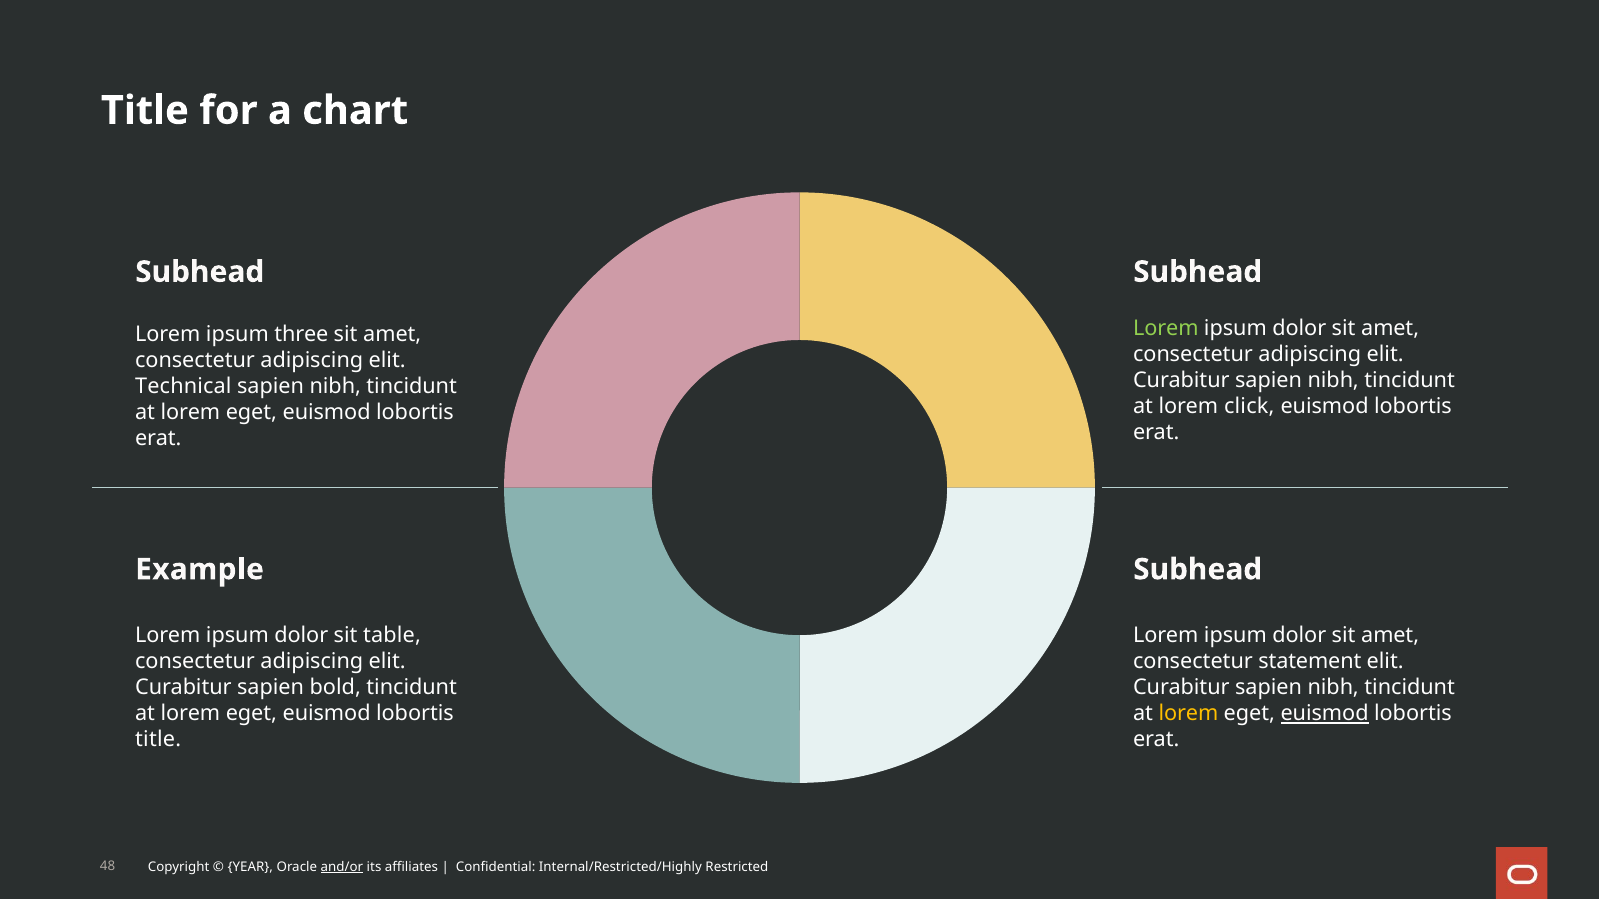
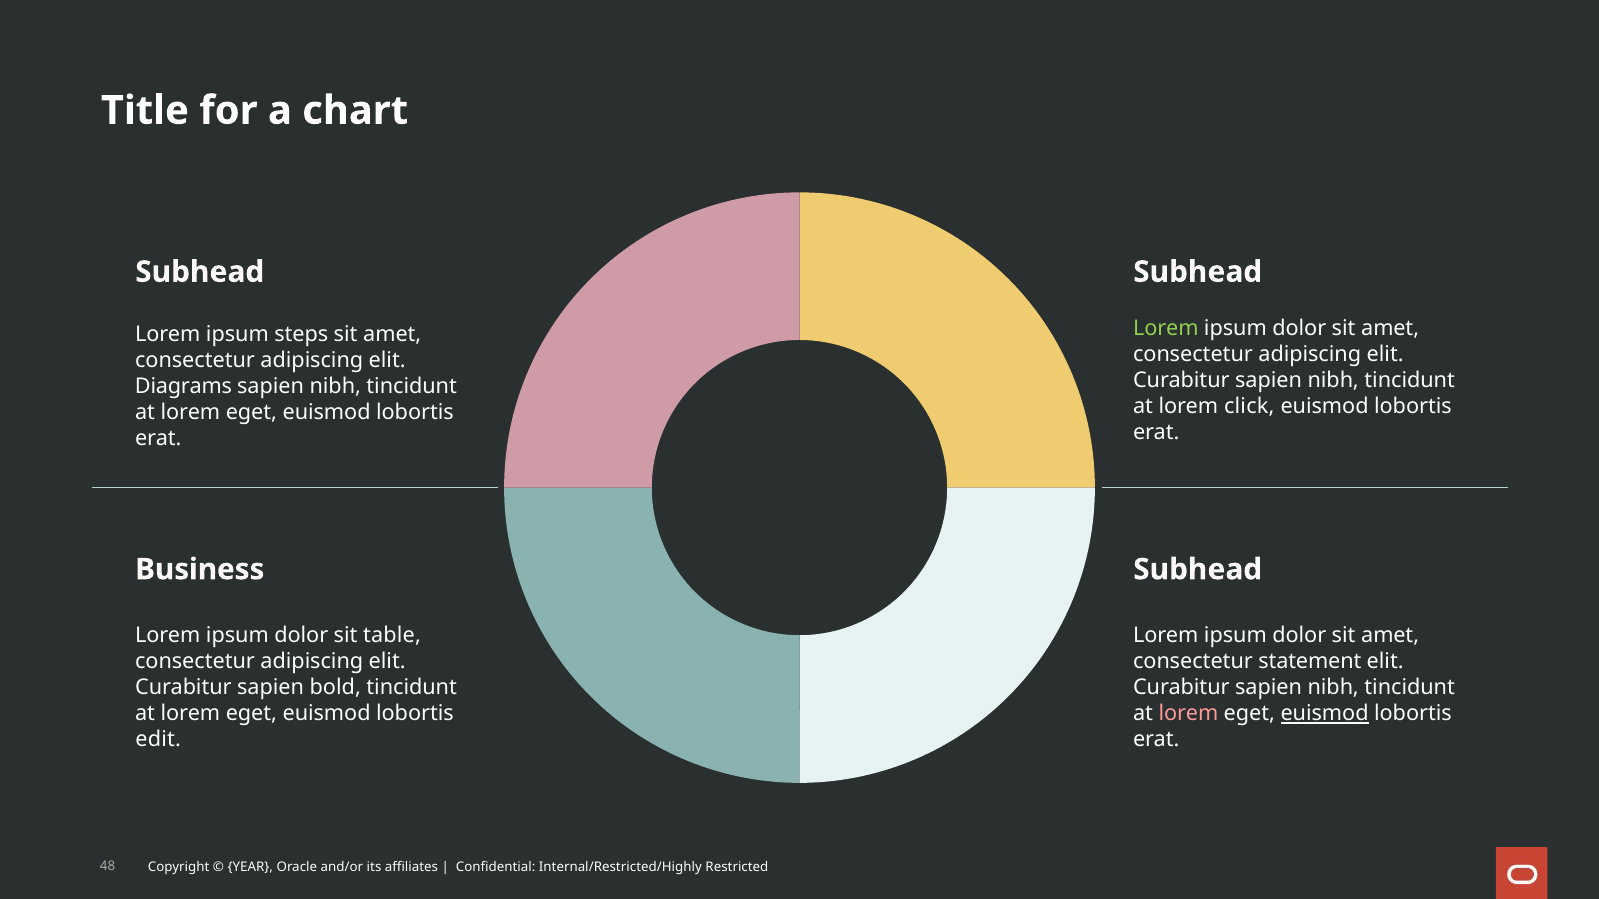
three: three -> steps (301, 334)
Technical: Technical -> Diagrams (184, 386)
Example: Example -> Business (200, 570)
lorem colour: yellow -> pink (1188, 714)
title: title -> edit (158, 740)
and/or underline: present -> none (342, 867)
